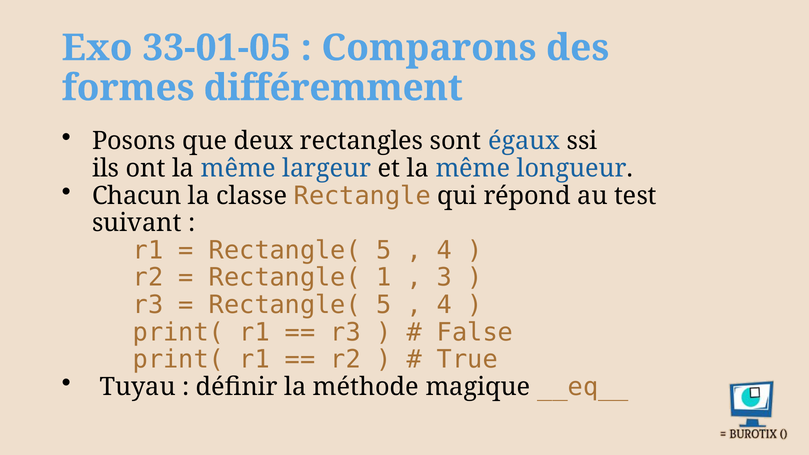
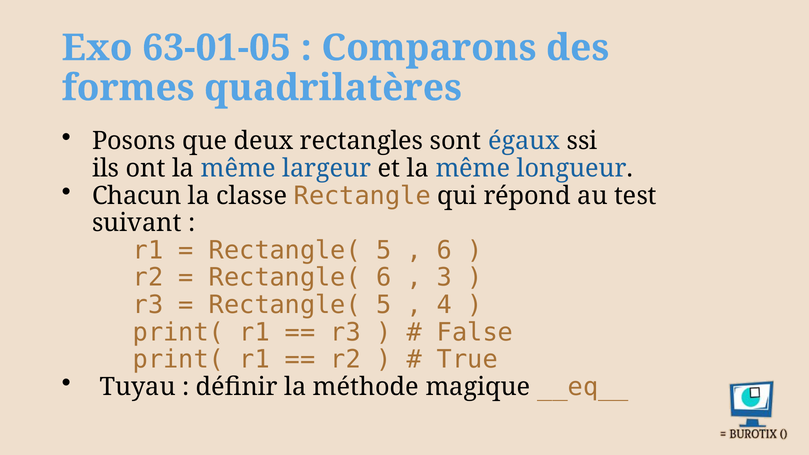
33-01-05: 33-01-05 -> 63-01-05 (217, 48)
différemment: différemment -> quadrilatères (333, 88)
4: 4 -> 6 (445, 250)
Rectangle( 1: 1 -> 6 (384, 278)
